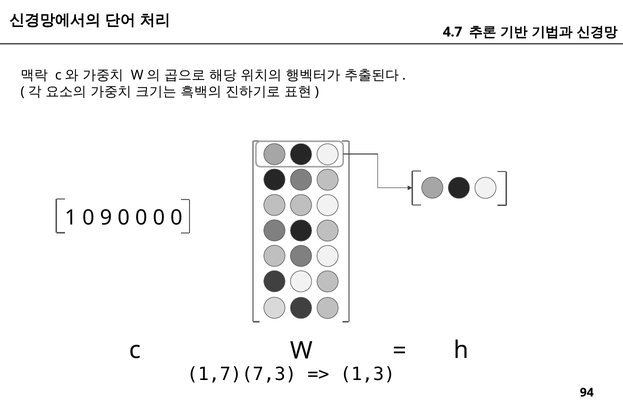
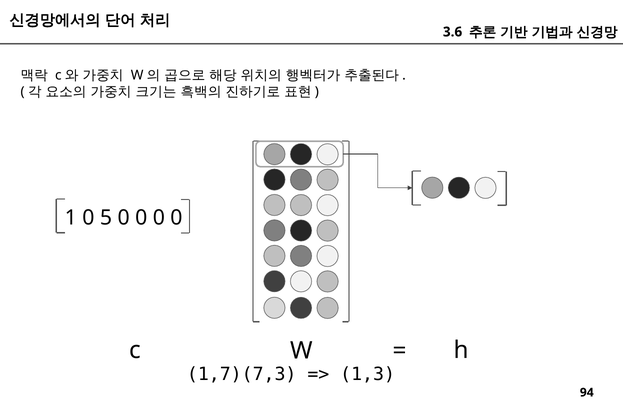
4.7: 4.7 -> 3.6 (453, 32)
9: 9 -> 5 (106, 218)
